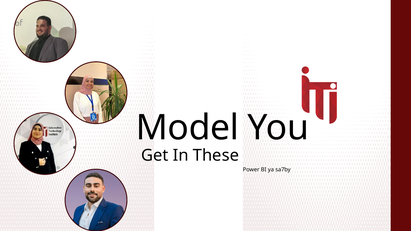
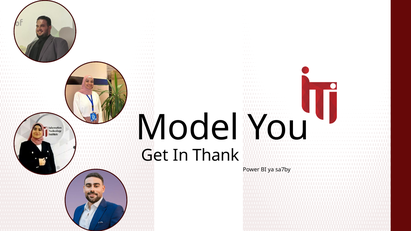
These: These -> Thank (216, 155)
